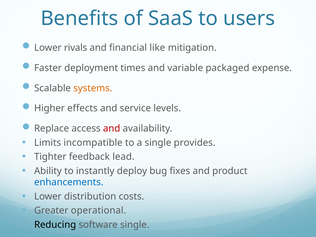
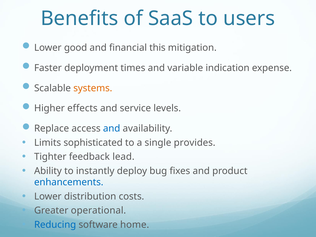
rivals: rivals -> good (76, 48)
like: like -> this (157, 48)
packaged: packaged -> indication (228, 68)
and colour: red -> blue (112, 129)
incompatible: incompatible -> sophisticated (93, 143)
Reducing colour: black -> blue (55, 225)
software single: single -> home (135, 225)
